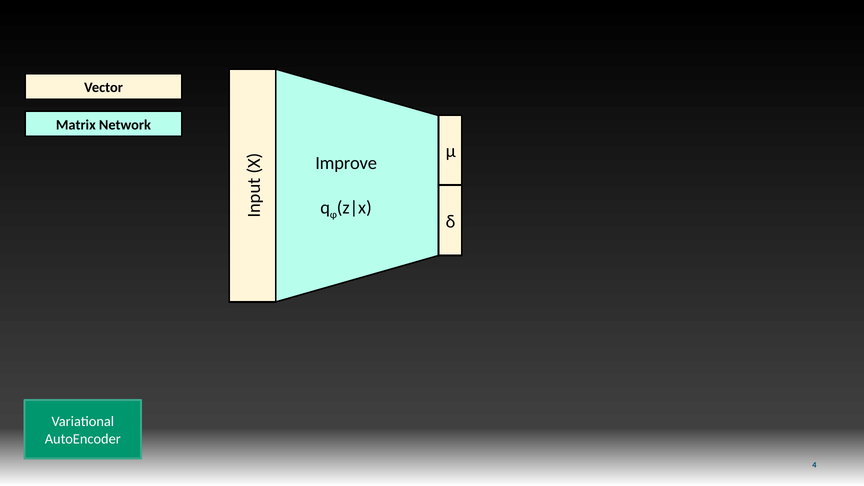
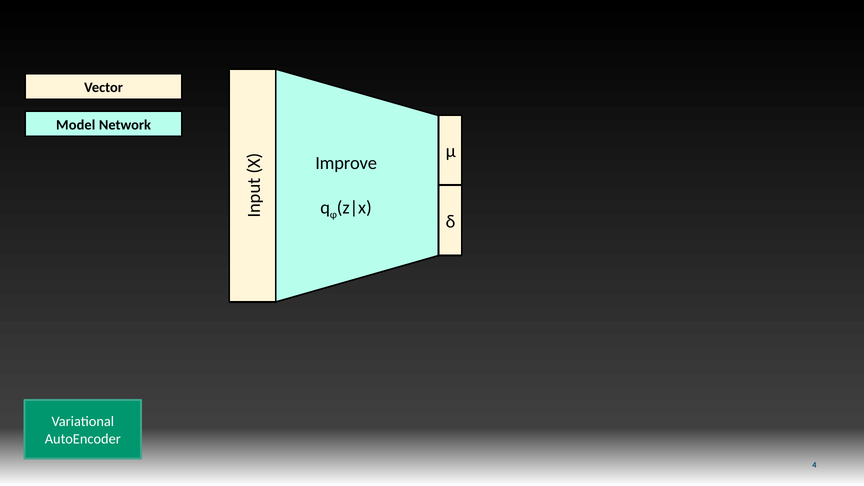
Matrix: Matrix -> Model (76, 125)
